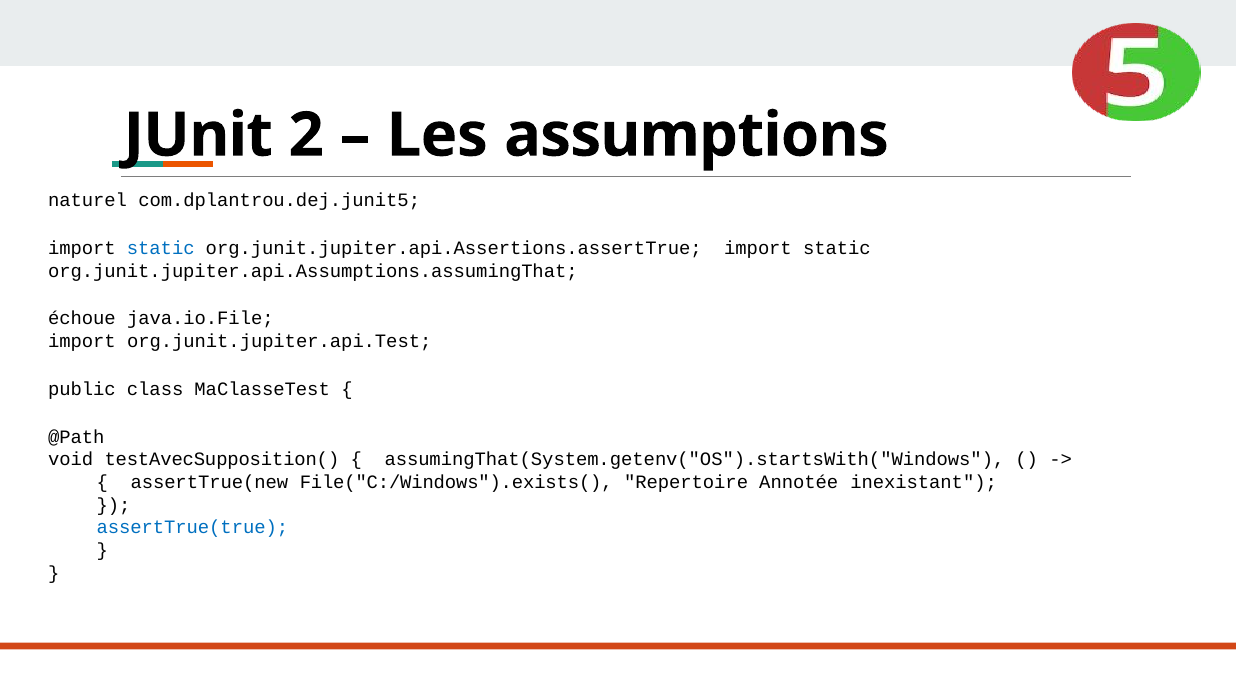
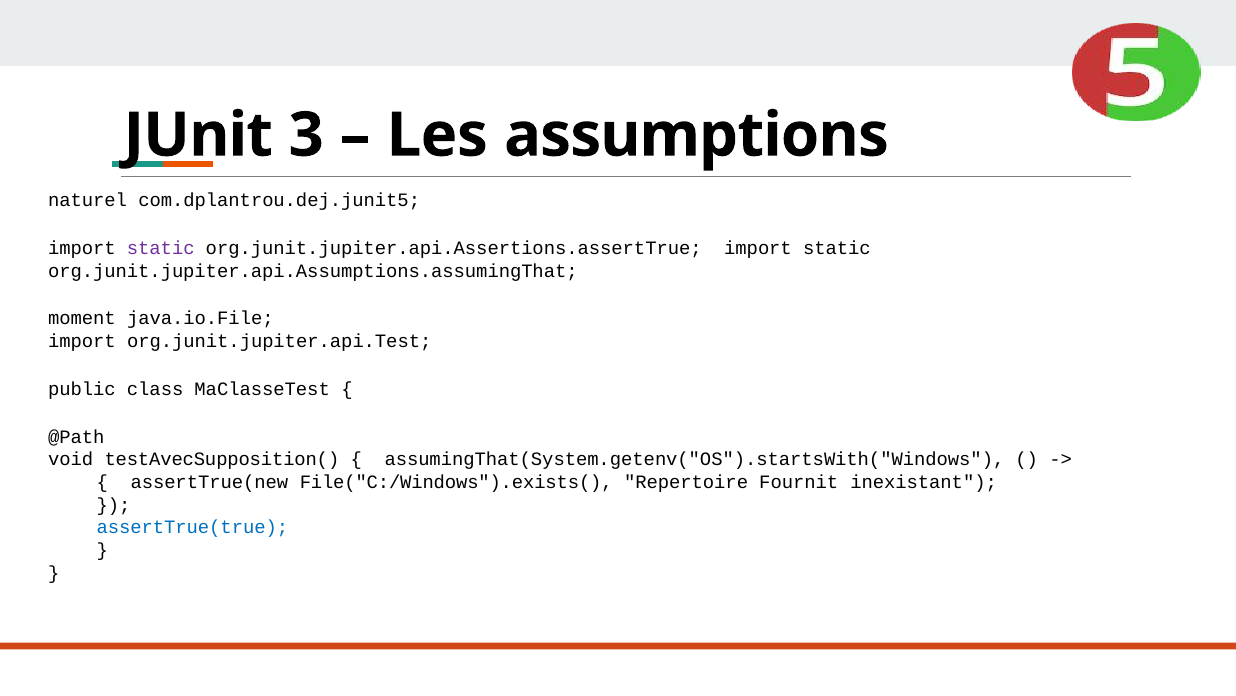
2: 2 -> 3 (306, 135)
static colour: blue -> purple (161, 248)
échoue: échoue -> moment (82, 318)
Annotée: Annotée -> Fournit (799, 482)
